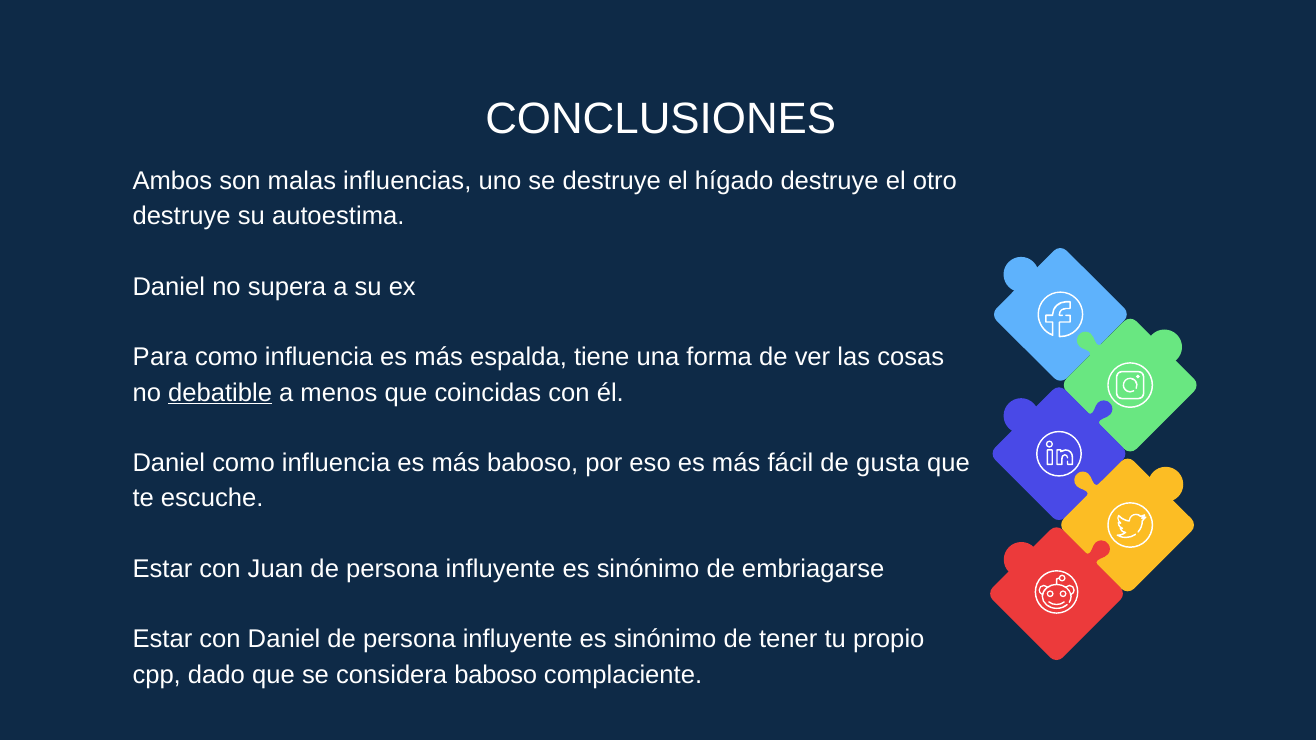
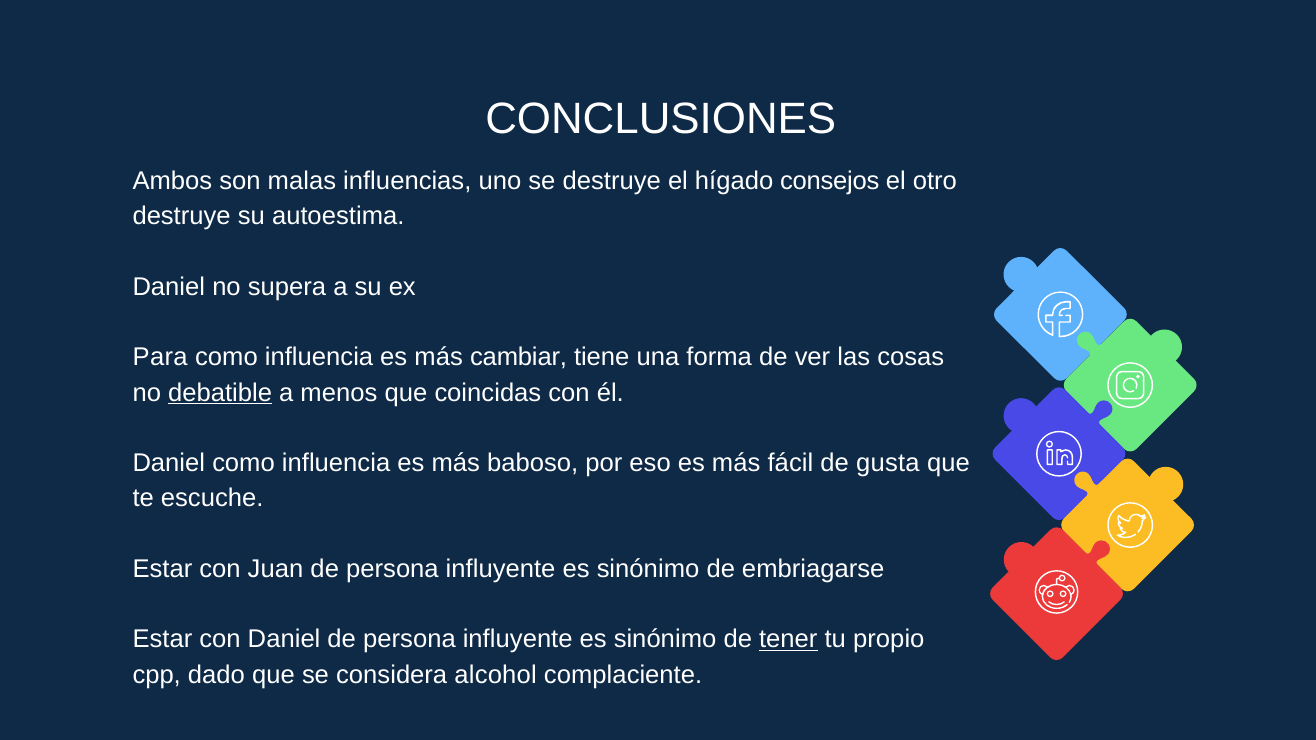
hígado destruye: destruye -> consejos (830, 181)
espalda: espalda -> cambiar (519, 357)
tener underline: none -> present (788, 640)
considera baboso: baboso -> alcohol (496, 675)
